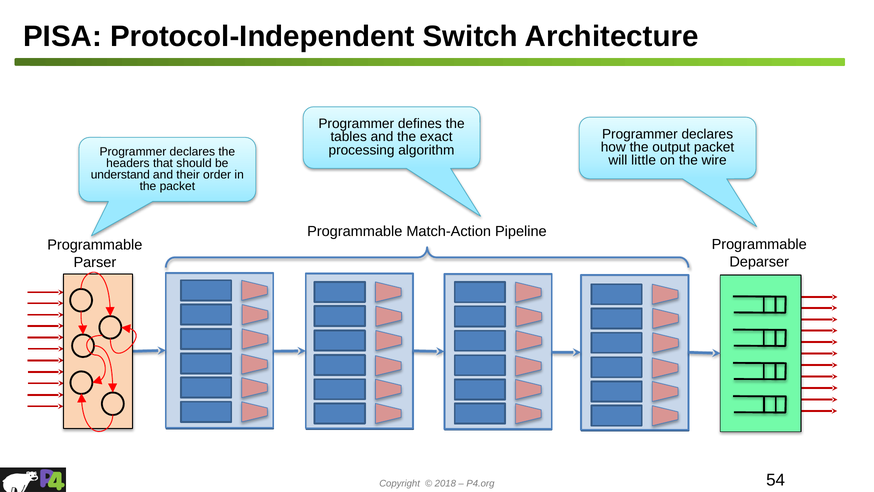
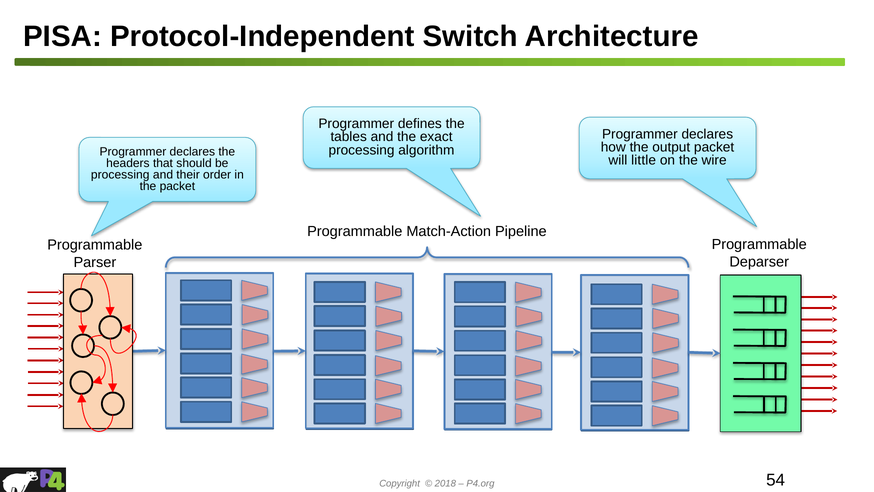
understand: understand -> processing (120, 175)
